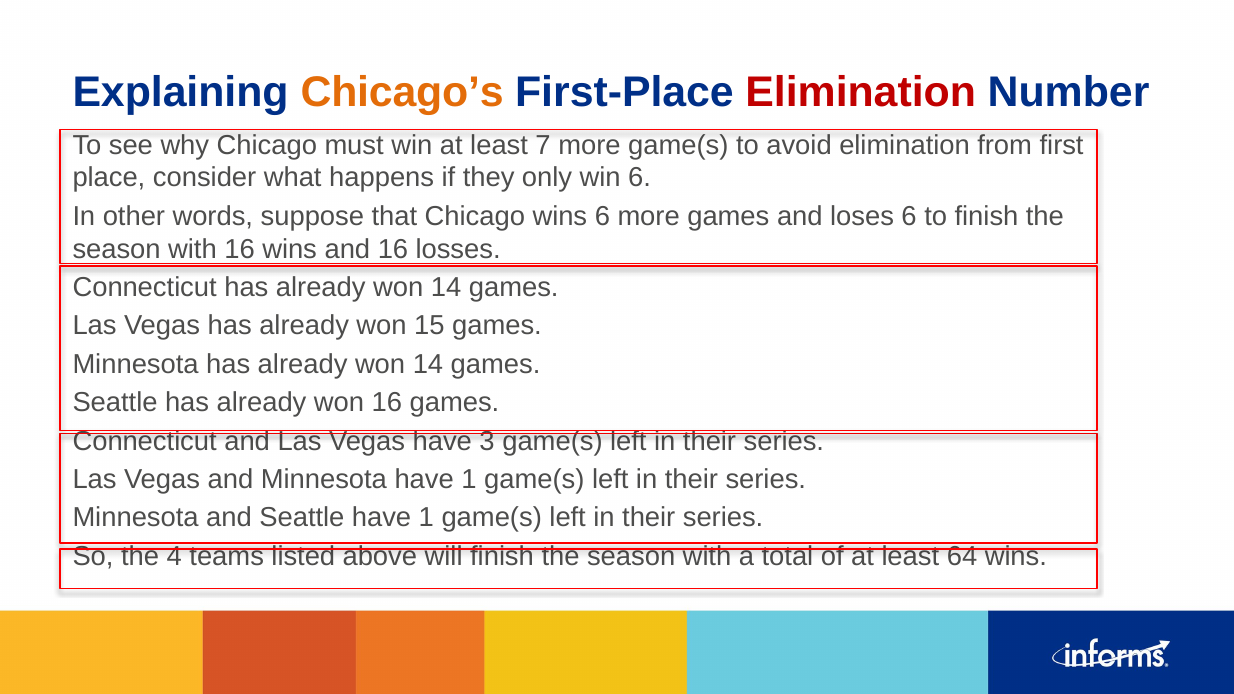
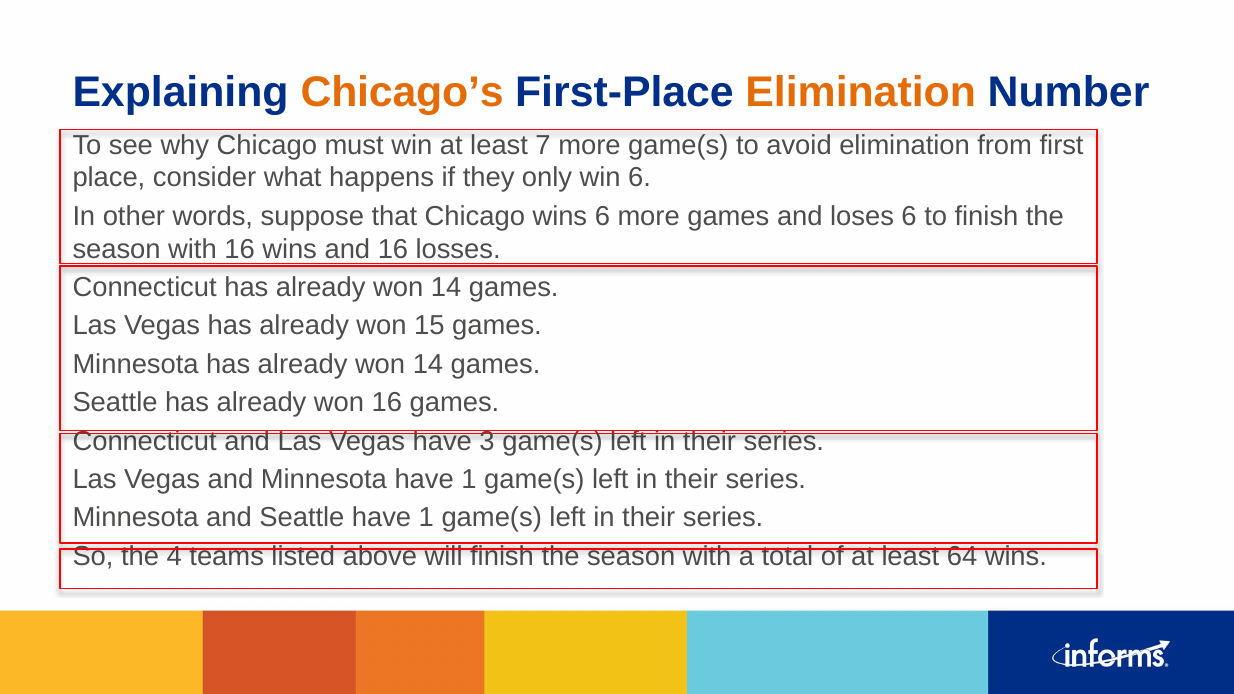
Elimination colour: red -> orange (861, 92)
